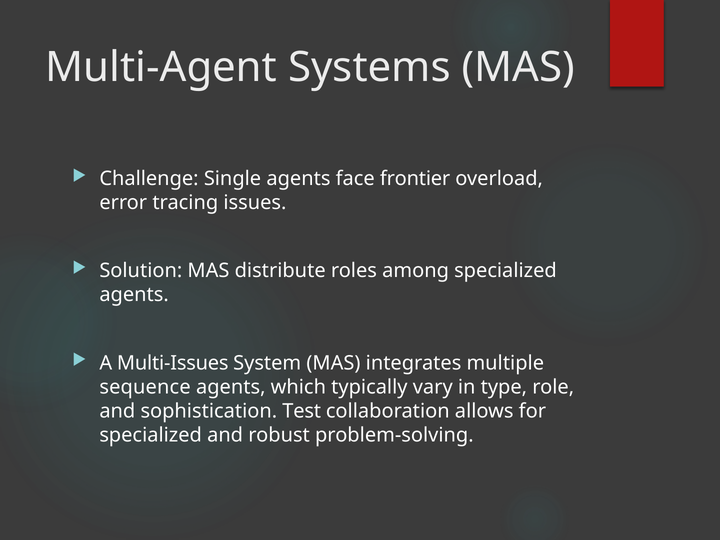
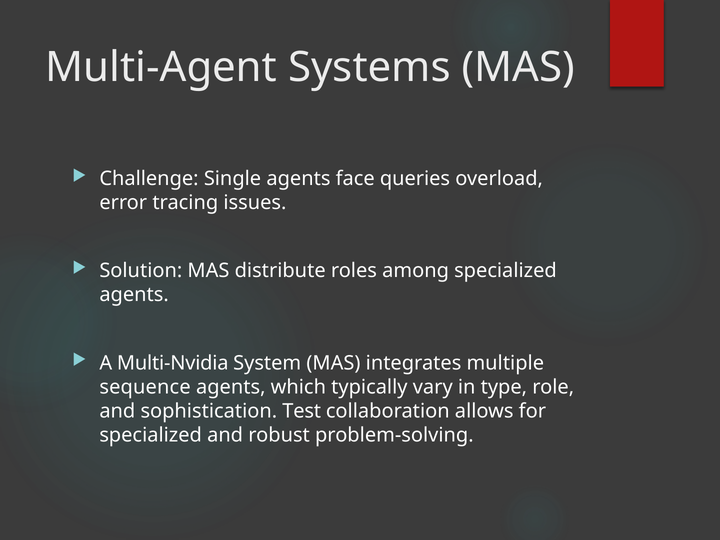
frontier: frontier -> queries (415, 179)
Multi-Issues: Multi-Issues -> Multi-Nvidia (173, 363)
